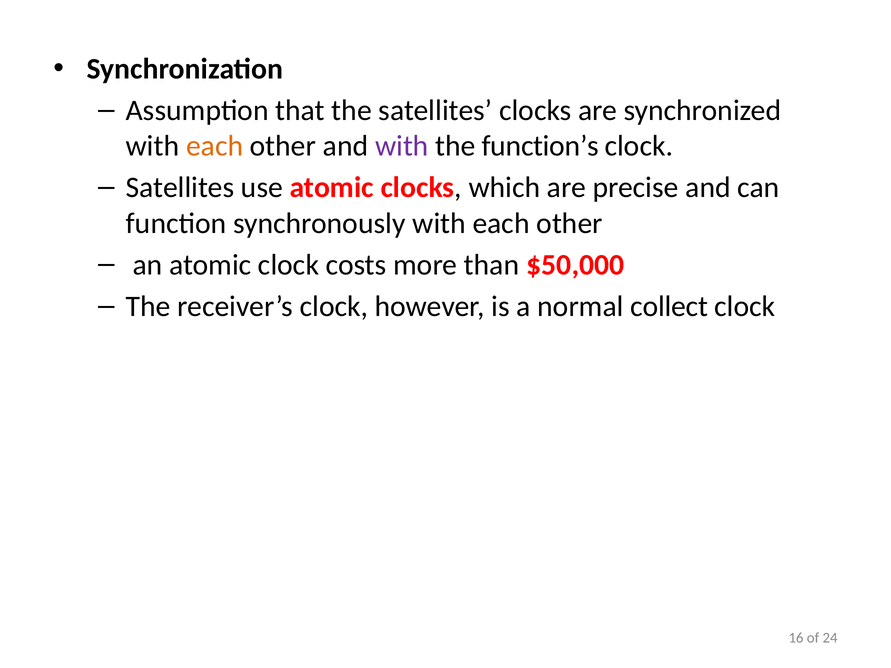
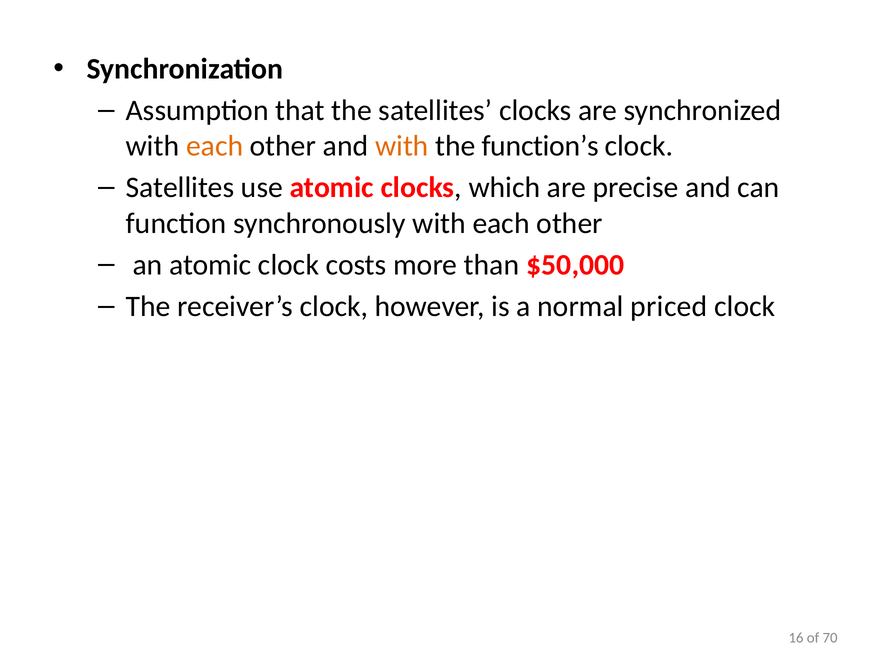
with colour: purple -> orange (402, 146)
collect: collect -> priced (669, 306)
24: 24 -> 70 (830, 638)
